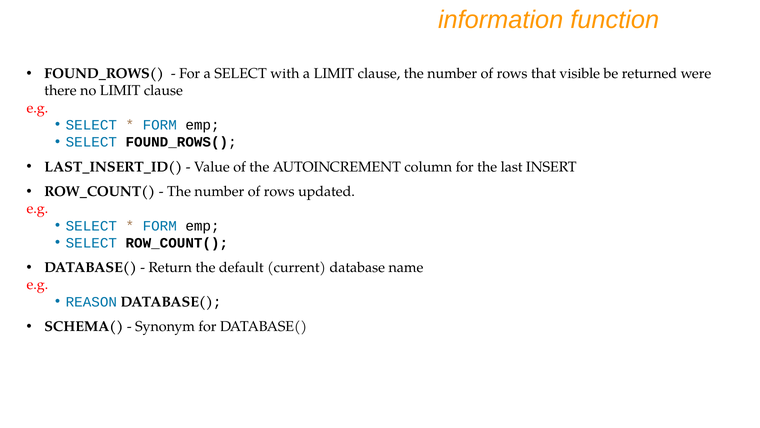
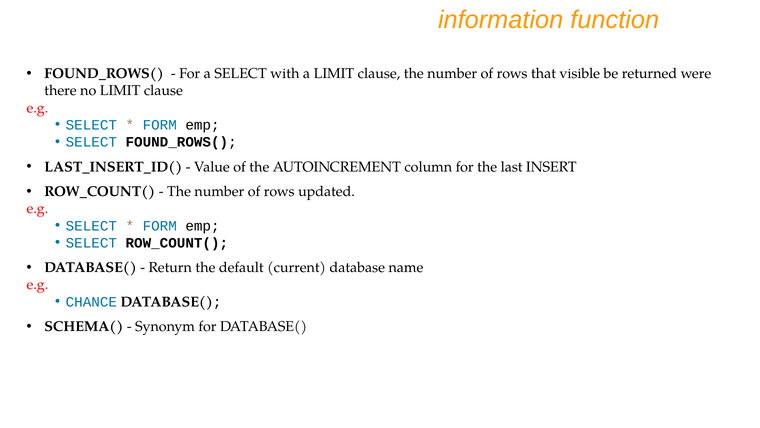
REASON: REASON -> CHANCE (91, 302)
